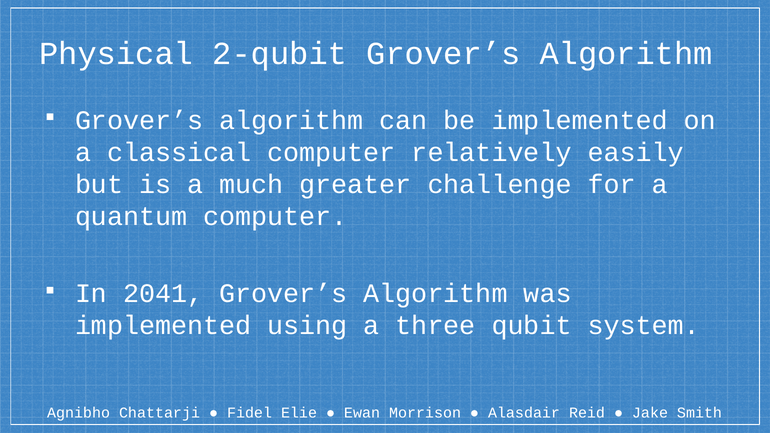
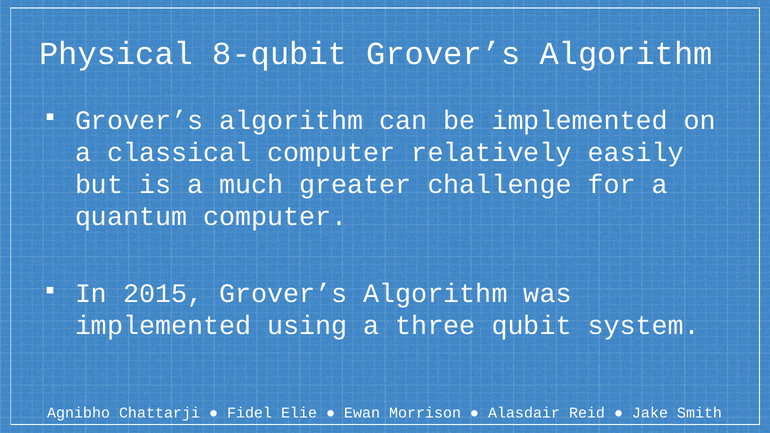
2-qubit: 2-qubit -> 8-qubit (280, 54)
2041: 2041 -> 2015 (163, 294)
